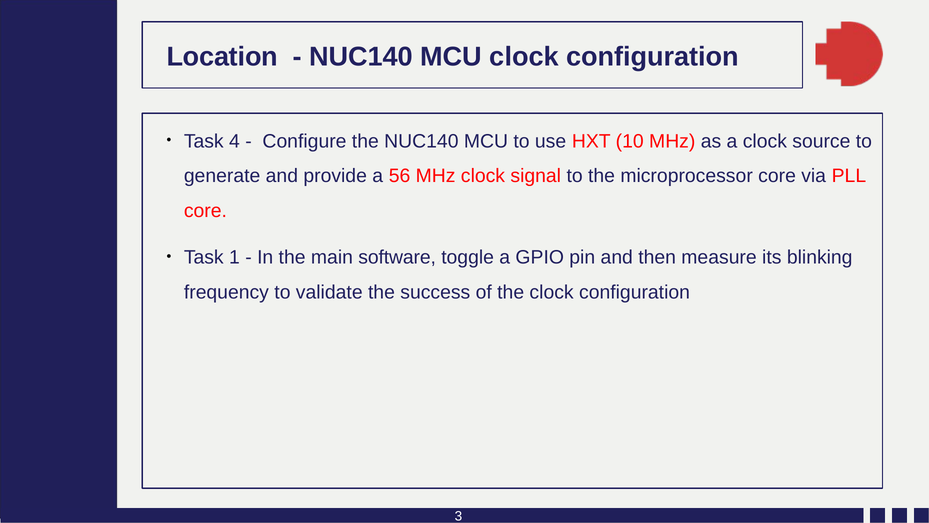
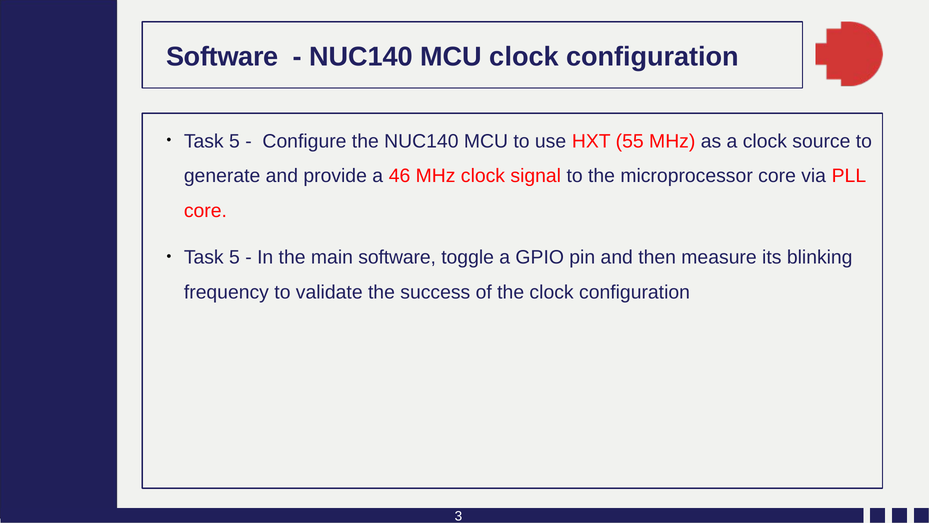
Location: Location -> Software (222, 57)
4: 4 -> 5 (234, 141)
10: 10 -> 55 (630, 141)
56: 56 -> 46 (400, 176)
1: 1 -> 5 (234, 257)
